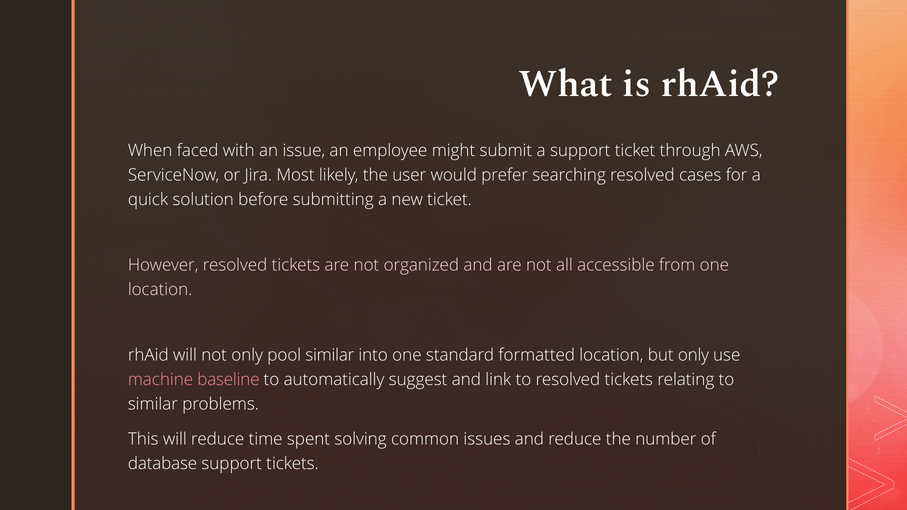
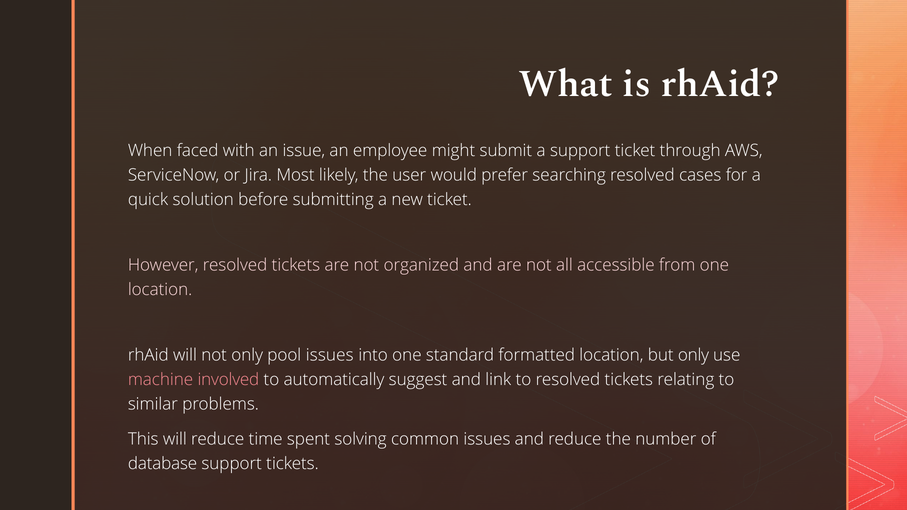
pool similar: similar -> issues (330, 355)
baseline: baseline -> involved (228, 380)
